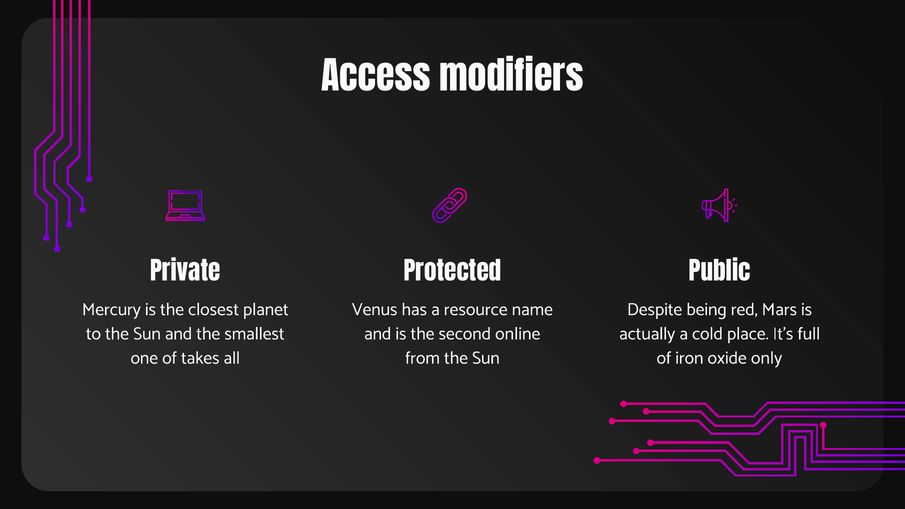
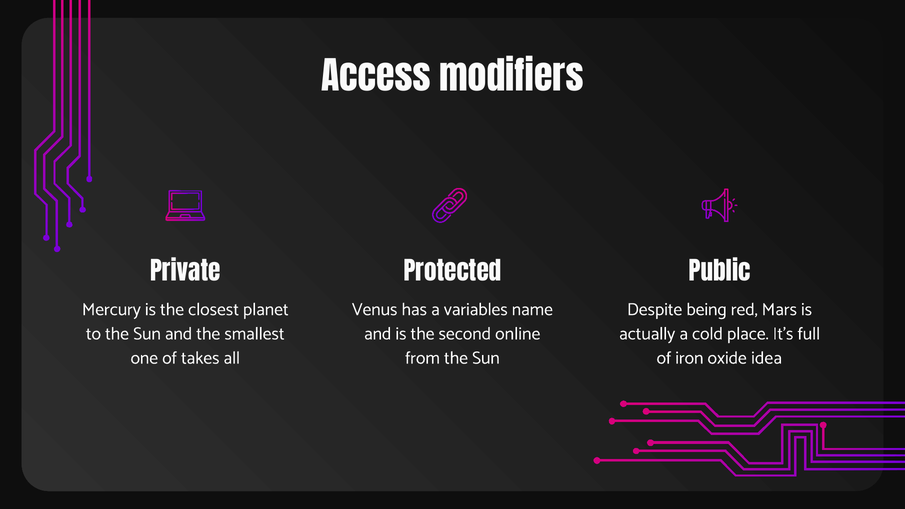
resource: resource -> variables (476, 309)
only: only -> idea (767, 358)
